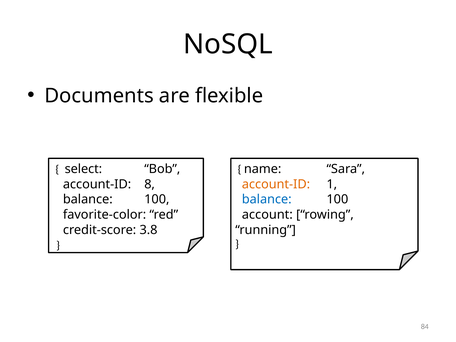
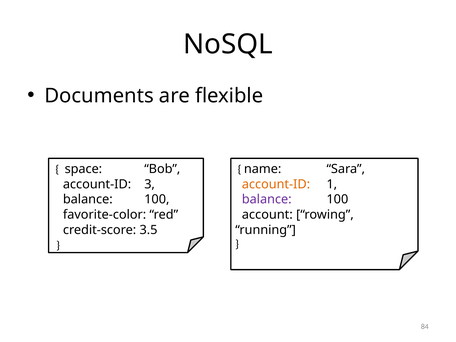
select: select -> space (83, 169)
8: 8 -> 3 (150, 184)
balance colour: blue -> purple (267, 199)
3.8: 3.8 -> 3.5 (149, 230)
